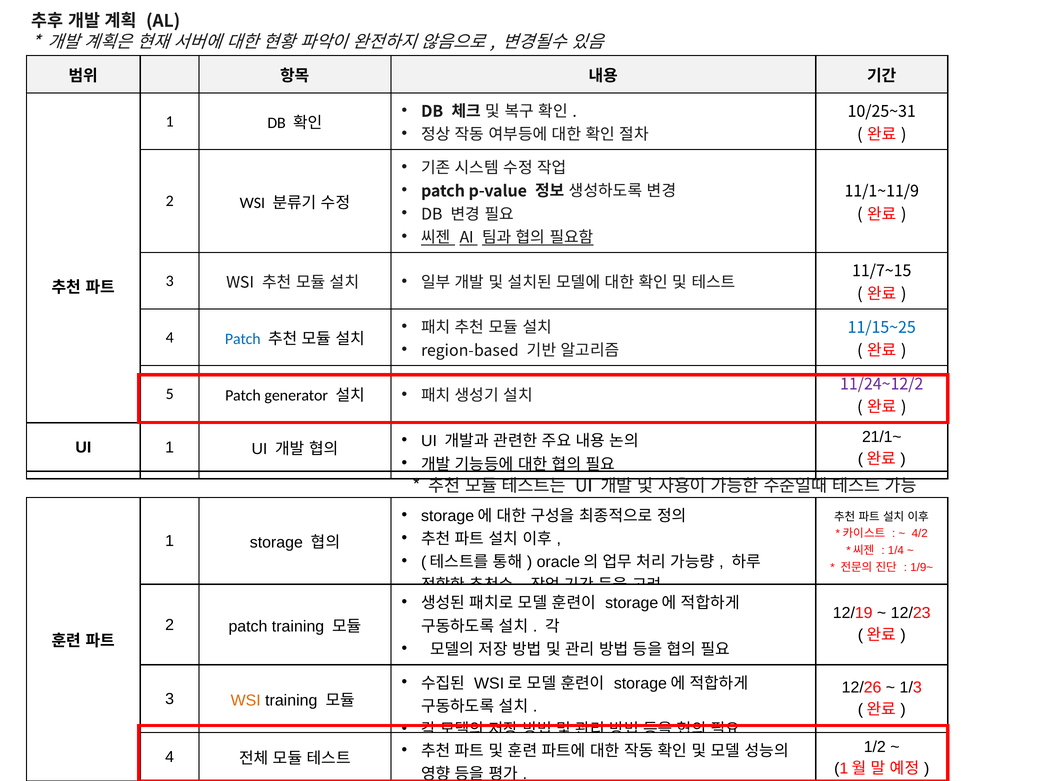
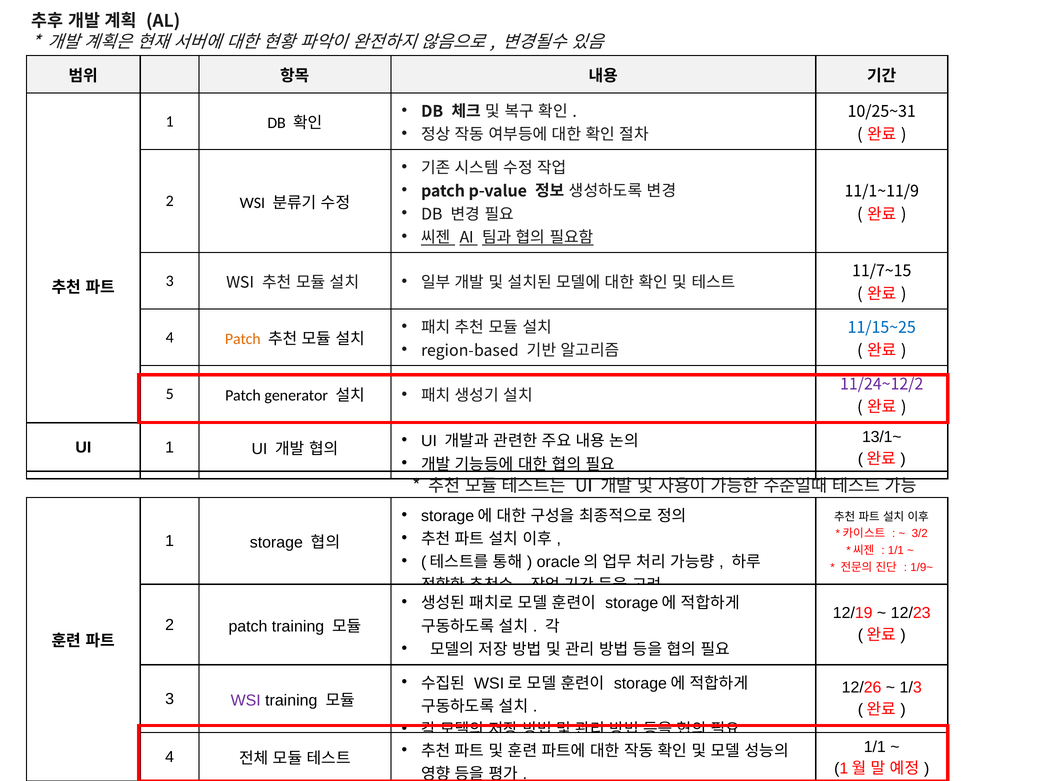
Patch colour: blue -> orange (243, 339)
21/1~: 21/1~ -> 13/1~ (882, 437)
4/2: 4/2 -> 3/2 (920, 534)
1/4: 1/4 -> 1/1 (896, 551)
WSI colour: orange -> purple (246, 701)
1/2: 1/2 -> 1/1 (875, 747)
